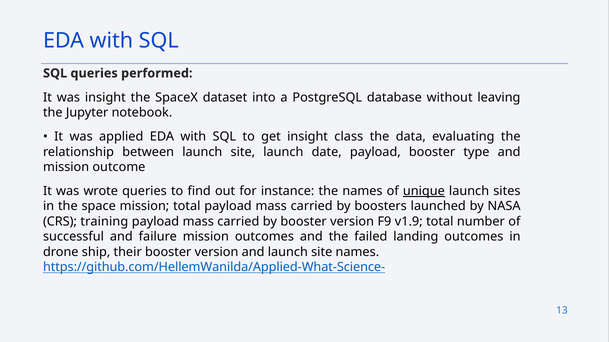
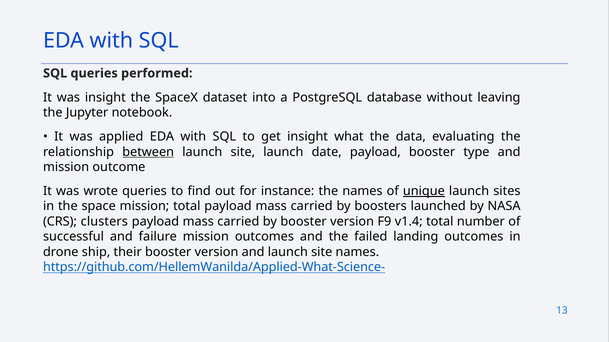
class: class -> what (349, 137)
between underline: none -> present (148, 152)
training: training -> clusters (104, 222)
v1.9: v1.9 -> v1.4 (409, 222)
